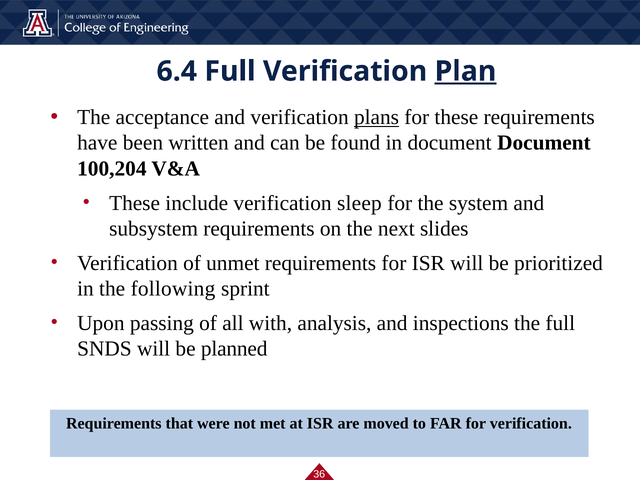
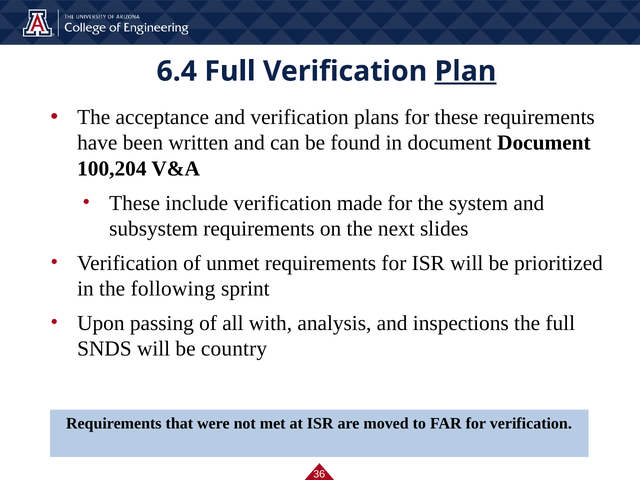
plans underline: present -> none (376, 117)
sleep: sleep -> made (360, 203)
planned: planned -> country (234, 349)
